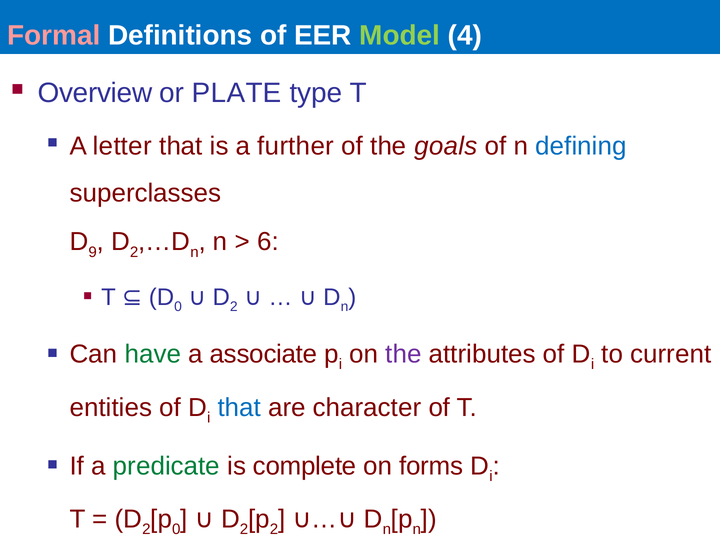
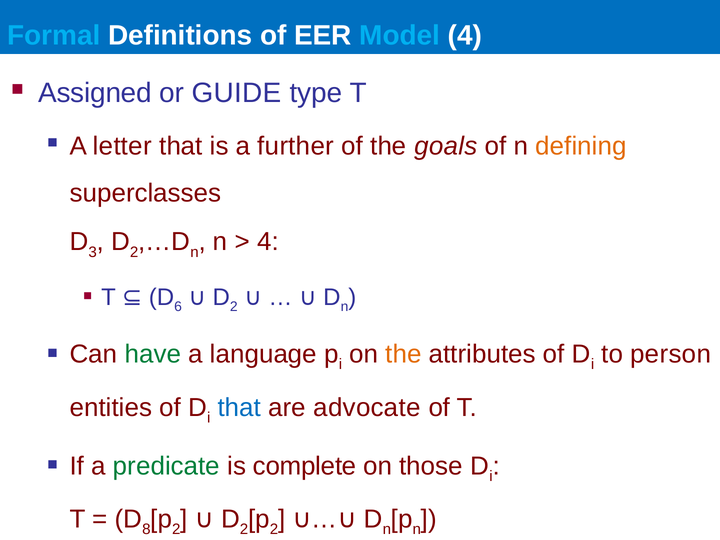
Formal colour: pink -> light blue (54, 36)
Model colour: light green -> light blue (400, 36)
Overview: Overview -> Assigned (95, 93)
PLATE: PLATE -> GUIDE (237, 93)
defining colour: blue -> orange (581, 146)
9: 9 -> 3 (93, 252)
6: 6 -> 4 (268, 242)
0: 0 -> 6 (178, 307)
associate: associate -> language (263, 354)
the colour: purple -> orange (403, 354)
current: current -> person (671, 354)
character: character -> advocate (367, 408)
forms: forms -> those (431, 466)
2: 2 -> 8 (146, 529)
0: 0 -> 2 (176, 529)
